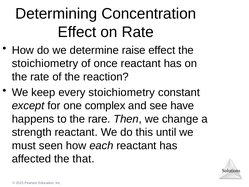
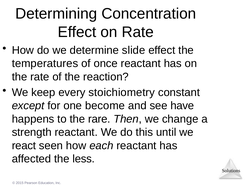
raise: raise -> slide (134, 50)
stoichiometry: stoichiometry -> temperatures (45, 63)
complex: complex -> become (105, 106)
must: must -> react (24, 145)
that: that -> less (84, 159)
